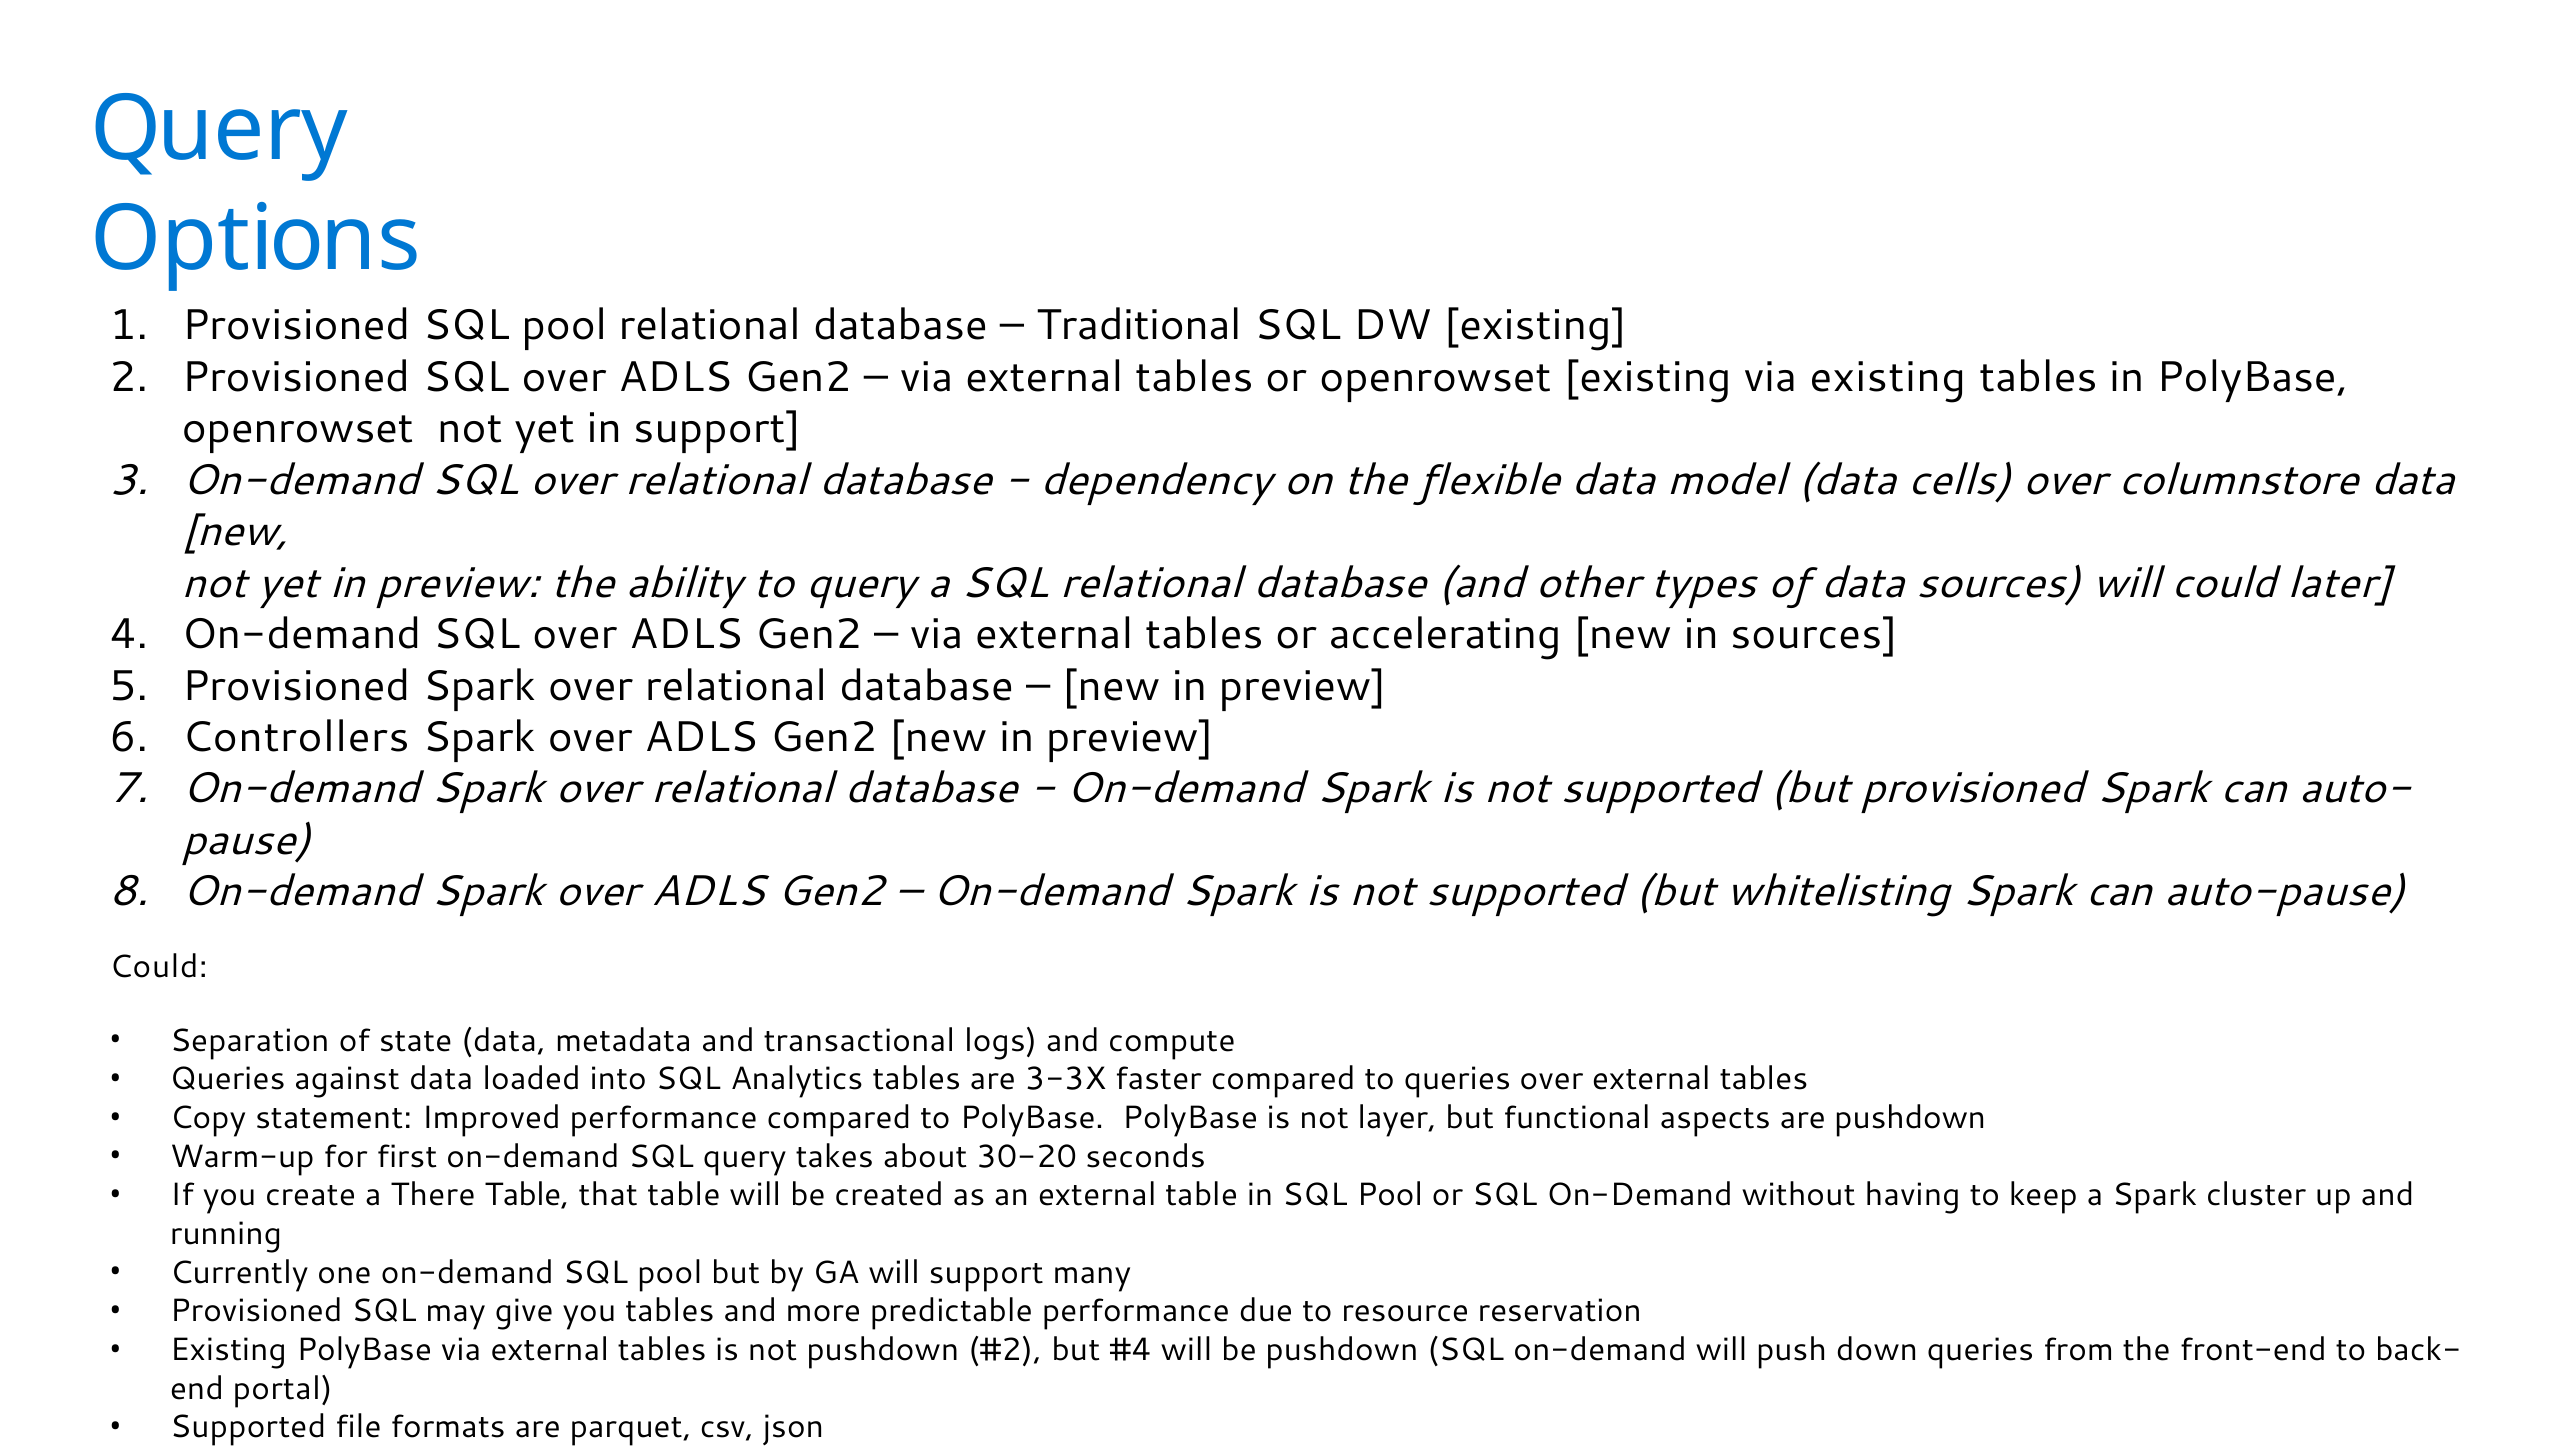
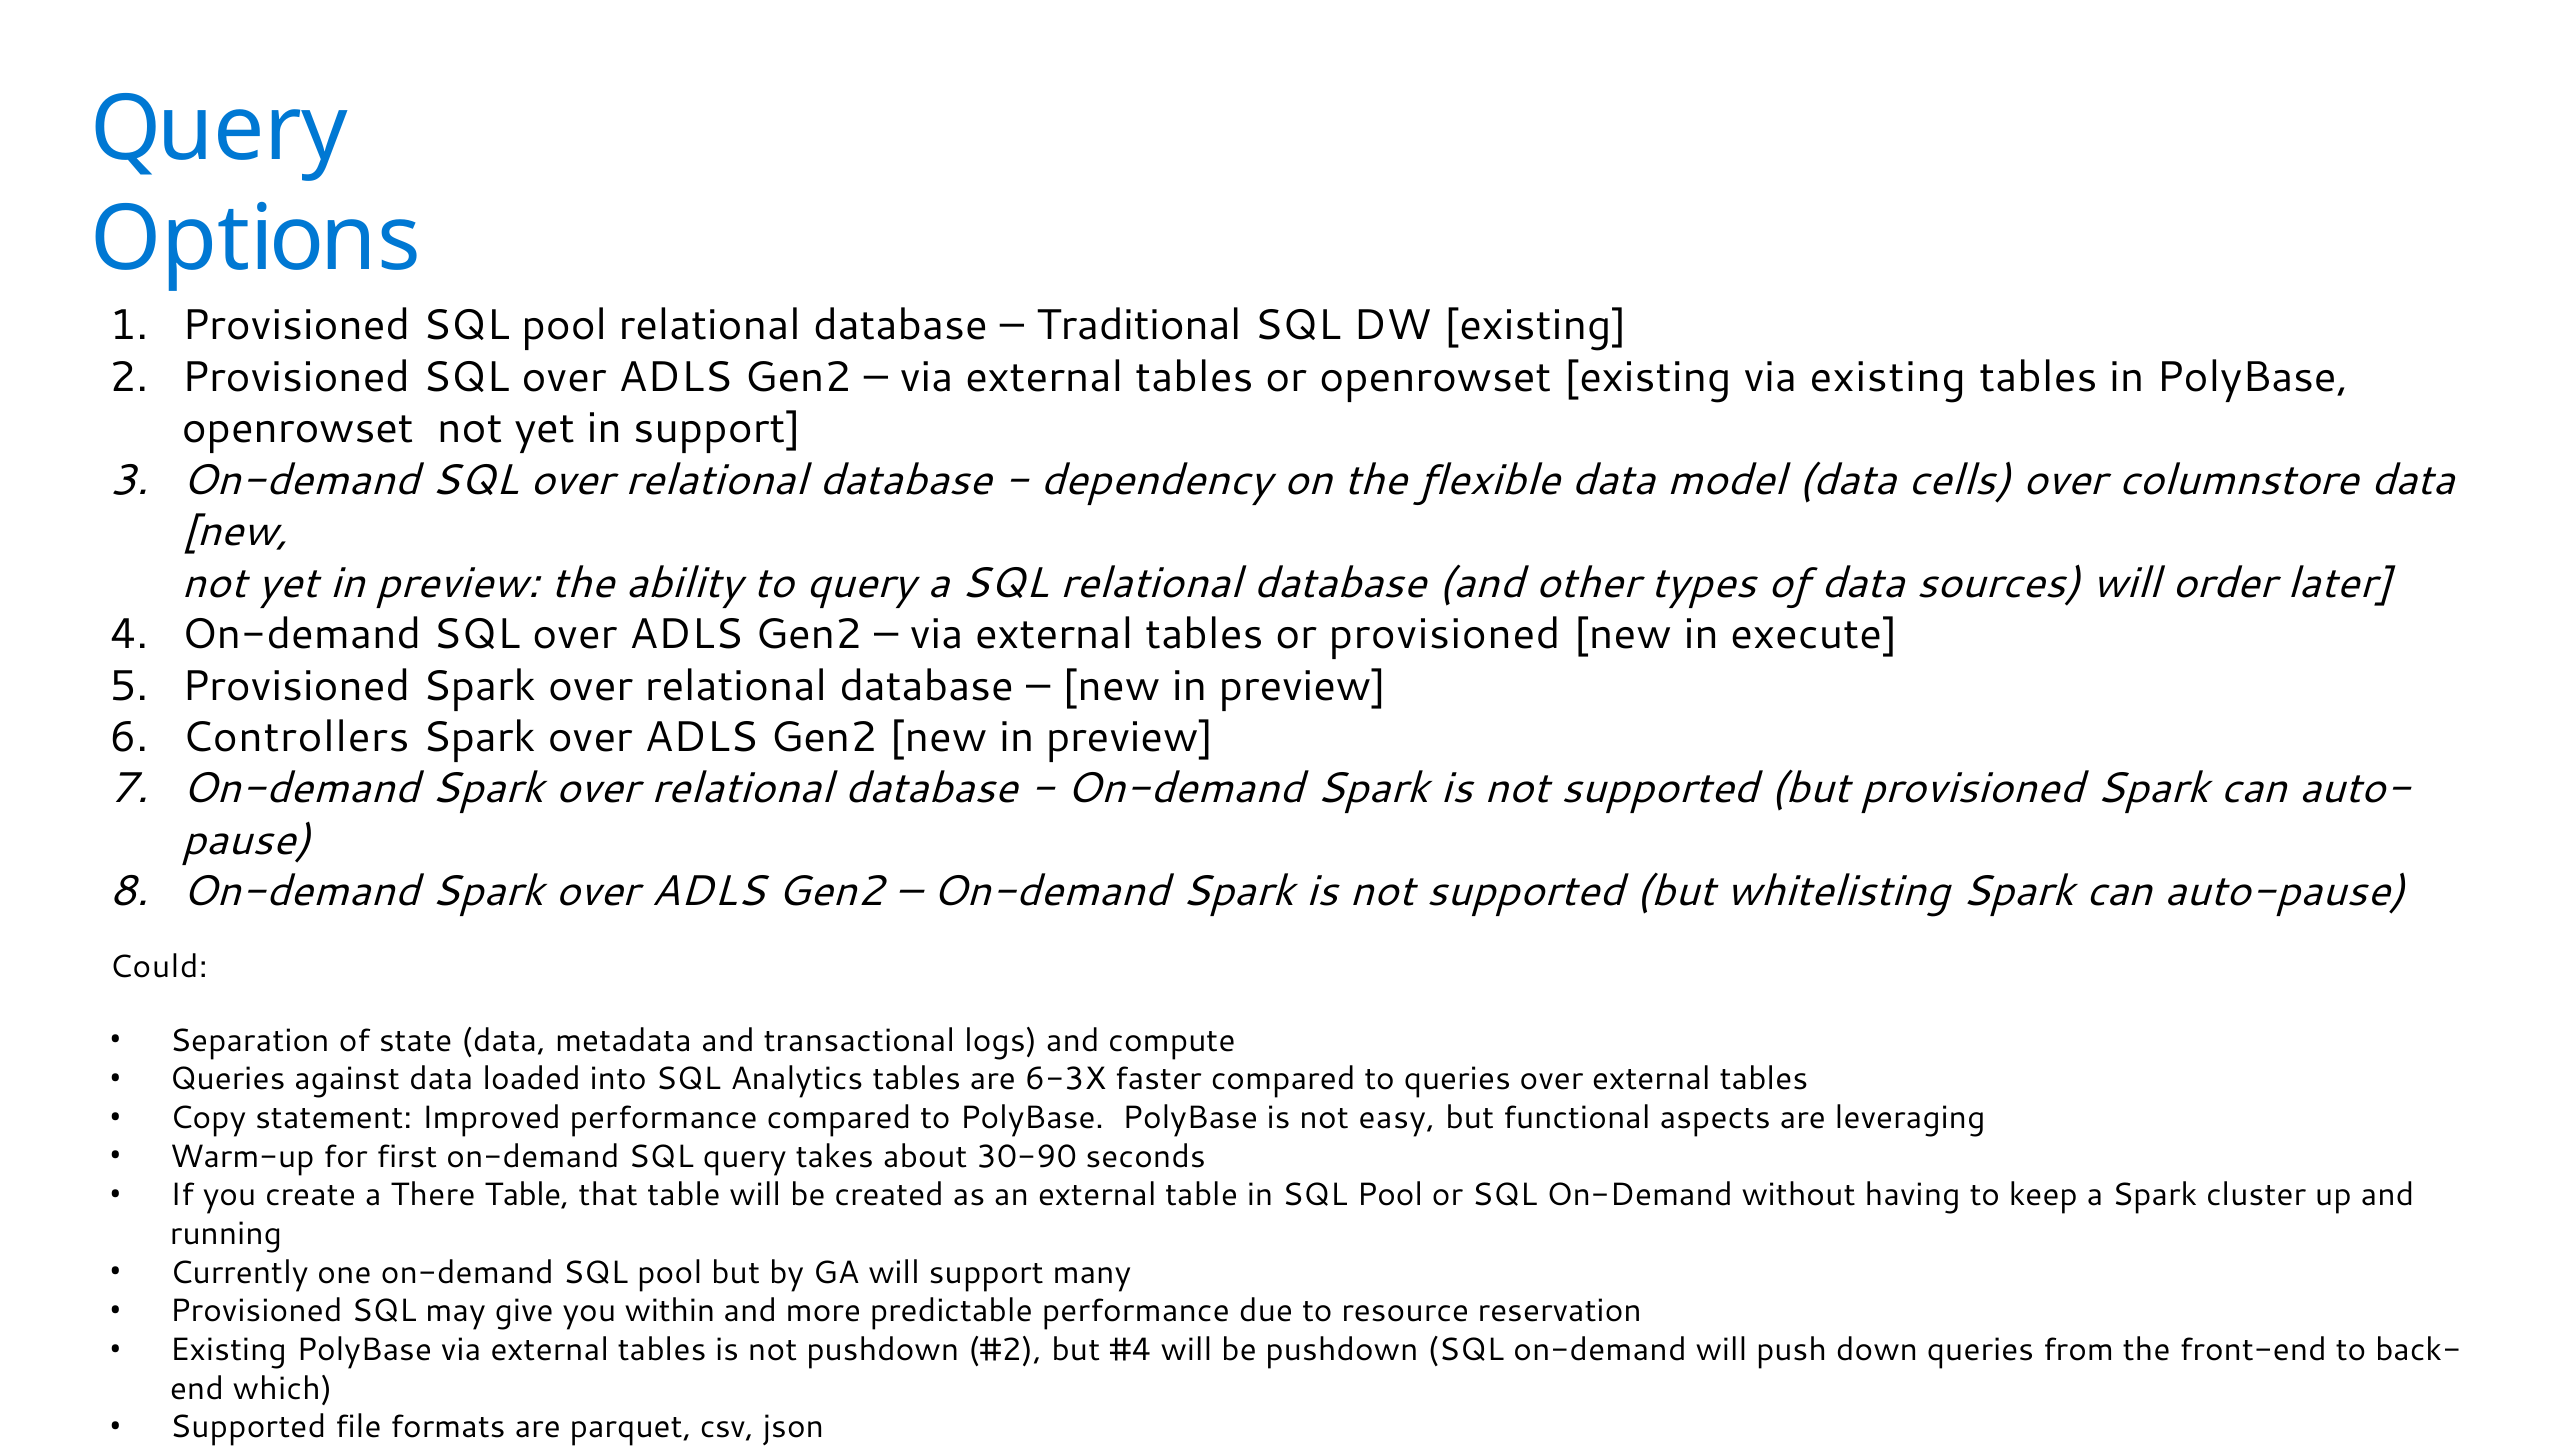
will could: could -> order (2224, 583)
or accelerating: accelerating -> provisioned (1445, 634)
in sources: sources -> execute (1814, 634)
3-3X: 3-3X -> 6-3X (1065, 1079)
layer: layer -> easy (1397, 1118)
are pushdown: pushdown -> leveraging (1910, 1118)
30-20: 30-20 -> 30-90 (1027, 1156)
you tables: tables -> within (670, 1311)
portal: portal -> which (283, 1388)
